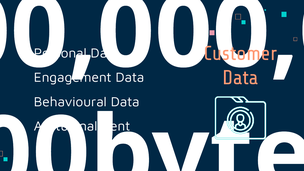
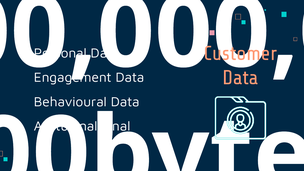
Rent: Rent -> Final (116, 126)
